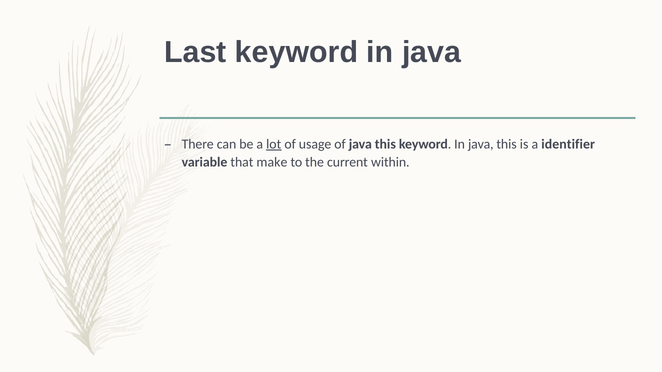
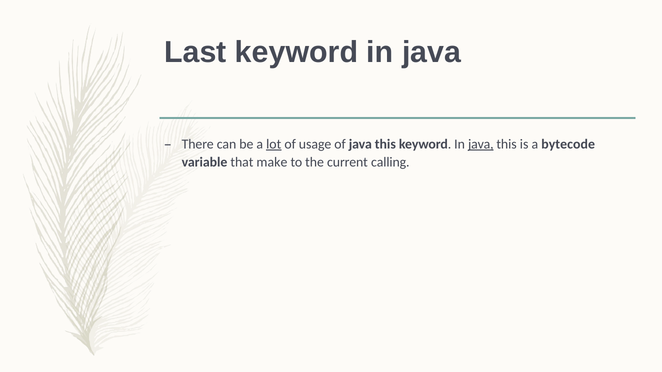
java underline: none -> present (481, 144)
identifier: identifier -> bytecode (568, 144)
within: within -> calling (390, 163)
